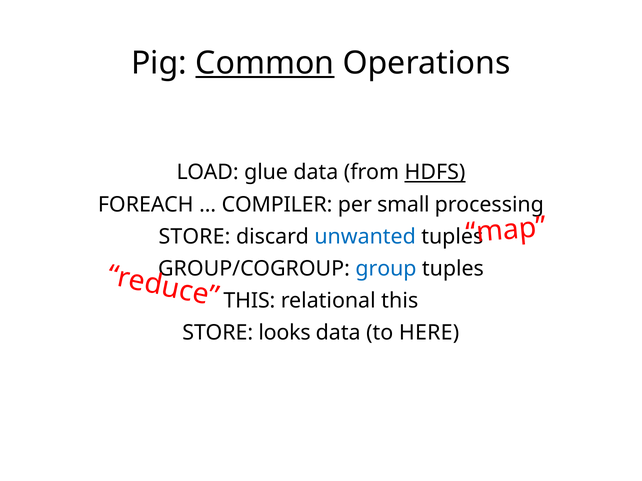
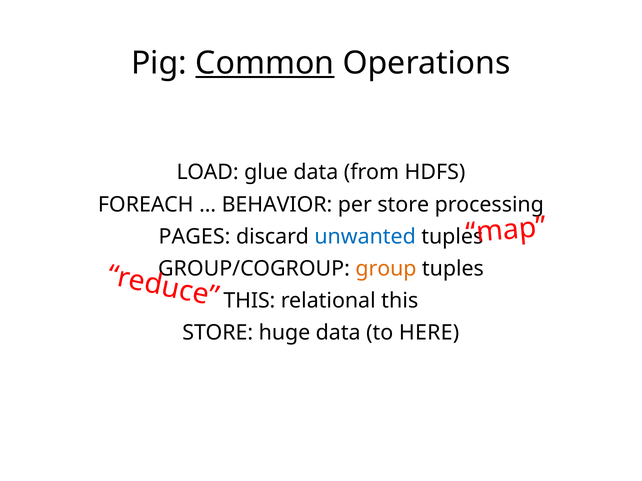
HDFS underline: present -> none (435, 173)
COMPILER: COMPILER -> BEHAVIOR (277, 205)
per small: small -> store (403, 205)
STORE: STORE -> PAGES (194, 237)
group colour: blue -> orange (386, 269)
looks: looks -> huge (284, 333)
